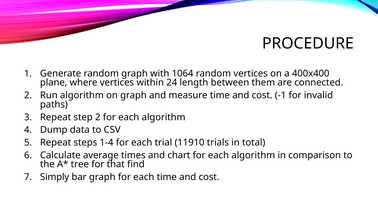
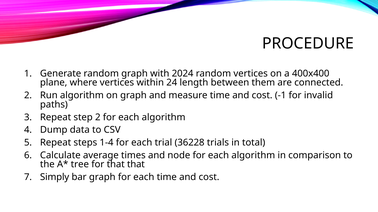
1064: 1064 -> 2024 (183, 74)
11910: 11910 -> 36228 (190, 143)
chart: chart -> node (179, 156)
that find: find -> that (136, 165)
